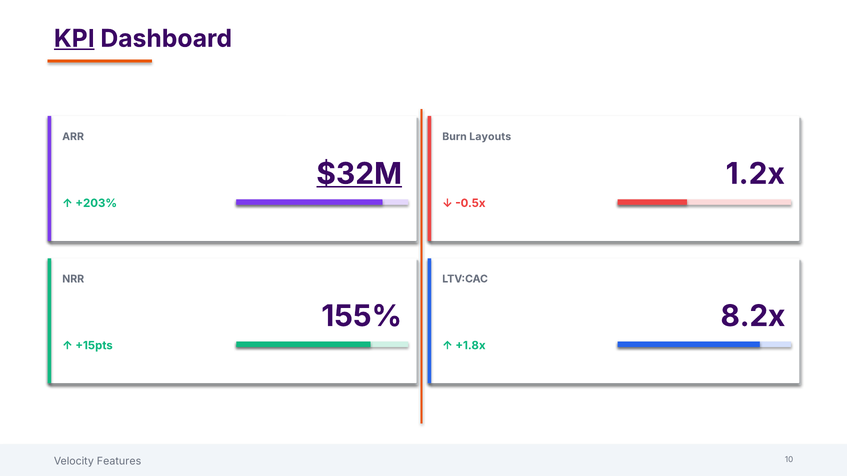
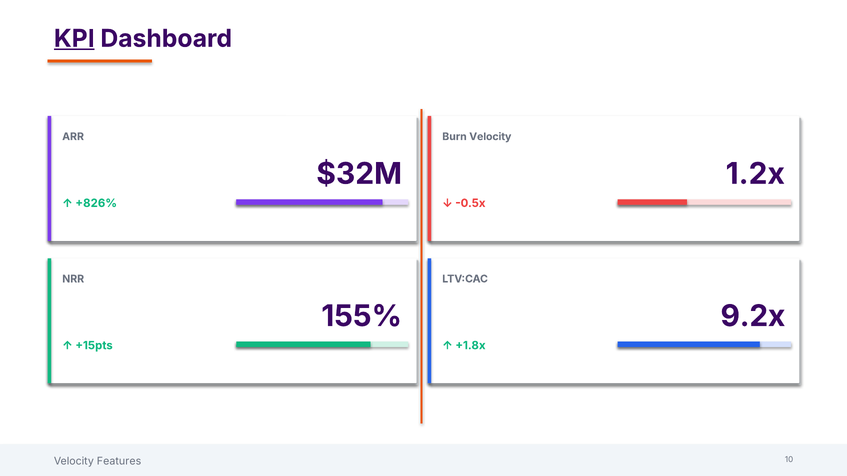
Burn Layouts: Layouts -> Velocity (490, 137)
$32M underline: present -> none (359, 174)
+203%: +203% -> +826% (96, 203)
8.2x: 8.2x -> 9.2x (753, 317)
